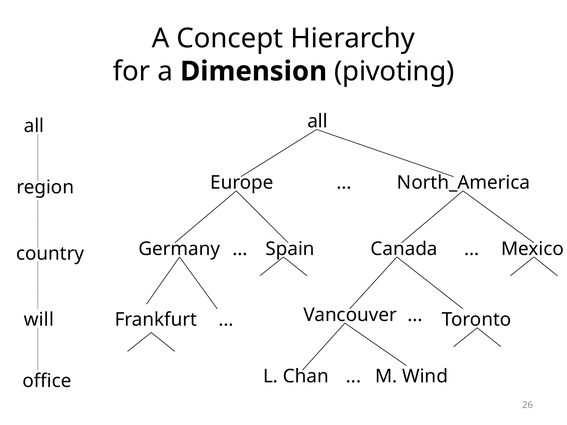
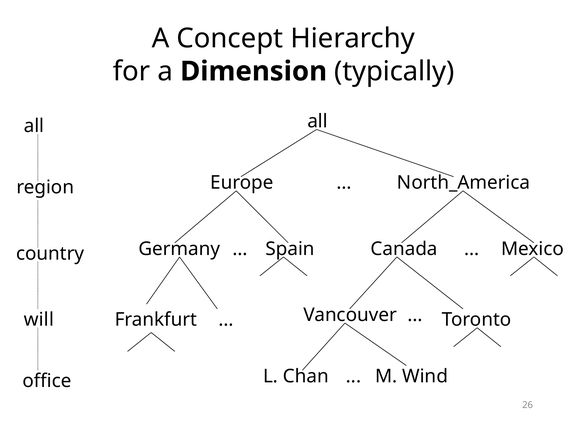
pivoting: pivoting -> typically (394, 71)
